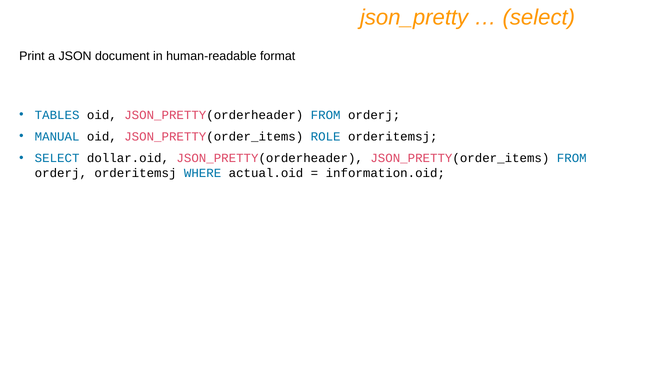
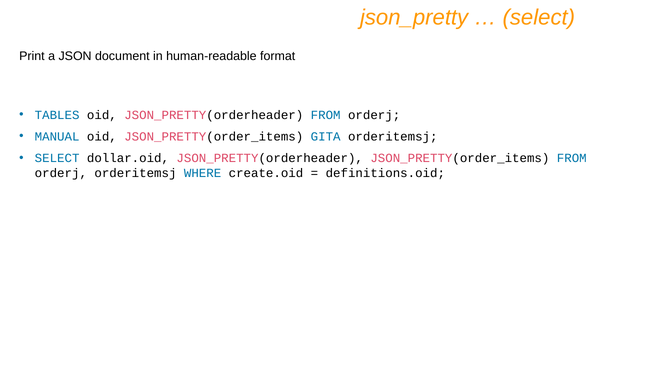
ROLE: ROLE -> GITA (326, 137)
actual.oid: actual.oid -> create.oid (266, 173)
information.oid: information.oid -> definitions.oid (385, 173)
